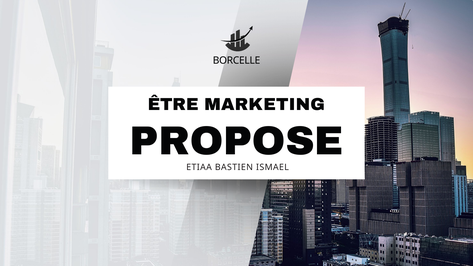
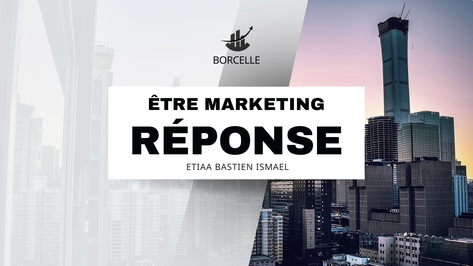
PROPOSE: PROPOSE -> RÉPONSE (237, 141)
